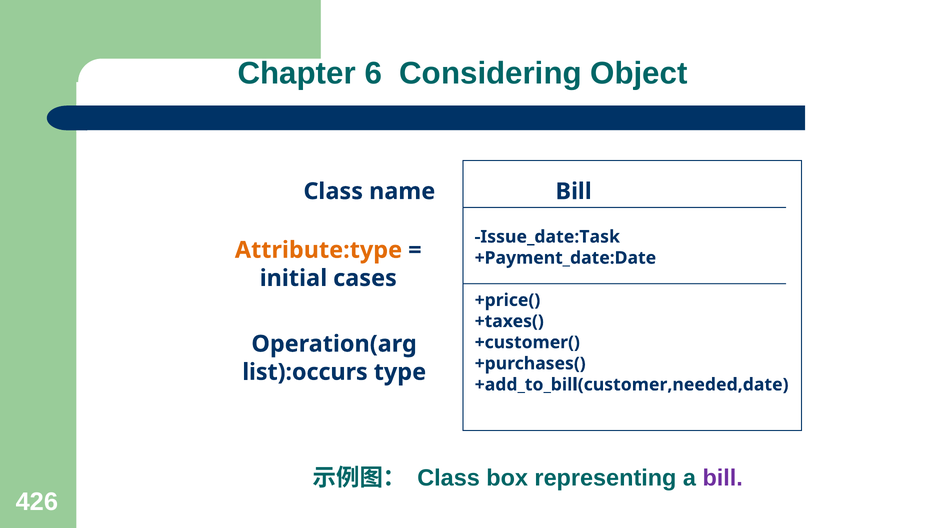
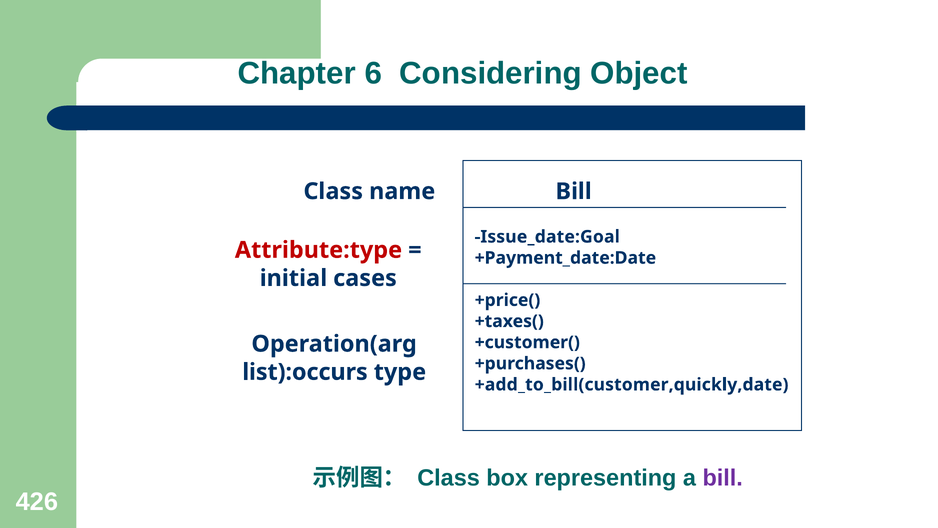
Issue_date:Task: Issue_date:Task -> Issue_date:Goal (547, 237)
Attribute:type colour: orange -> red (318, 250)
+add_to_bill(customer,needed,date: +add_to_bill(customer,needed,date -> +add_to_bill(customer,quickly,date (632, 384)
